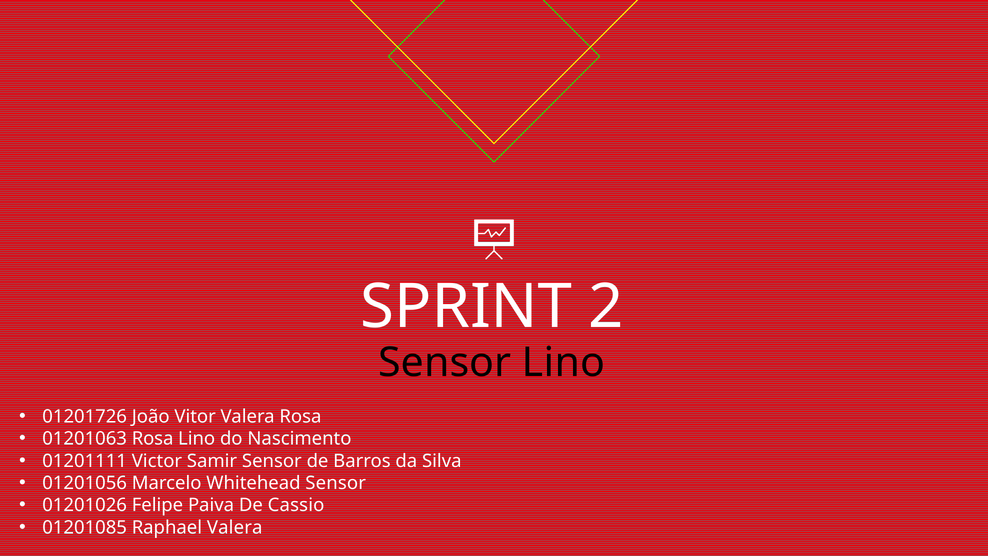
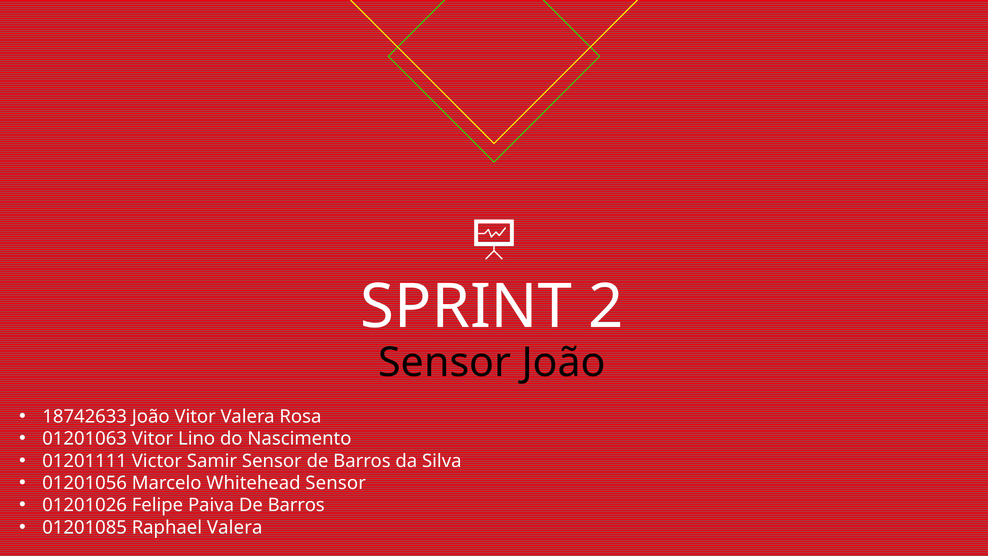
Sensor Lino: Lino -> João (564, 362)
01201726: 01201726 -> 18742633 (85, 416)
01201063 Rosa: Rosa -> Vitor (153, 438)
Paiva De Cassio: Cassio -> Barros (296, 505)
